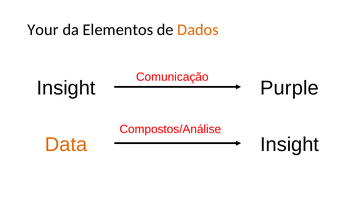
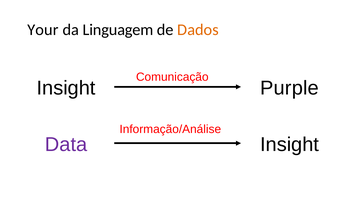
Elementos: Elementos -> Linguagem (118, 30)
Compostos/Análise: Compostos/Análise -> Informação/Análise (170, 129)
Data colour: orange -> purple (66, 145)
